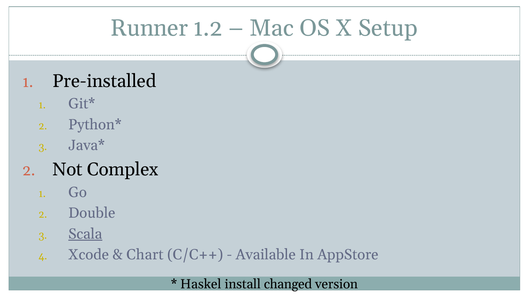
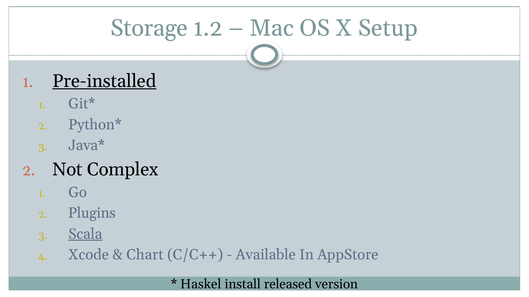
Runner: Runner -> Storage (149, 28)
Pre-installed underline: none -> present (104, 81)
Double: Double -> Plugins (92, 213)
changed: changed -> released (288, 285)
